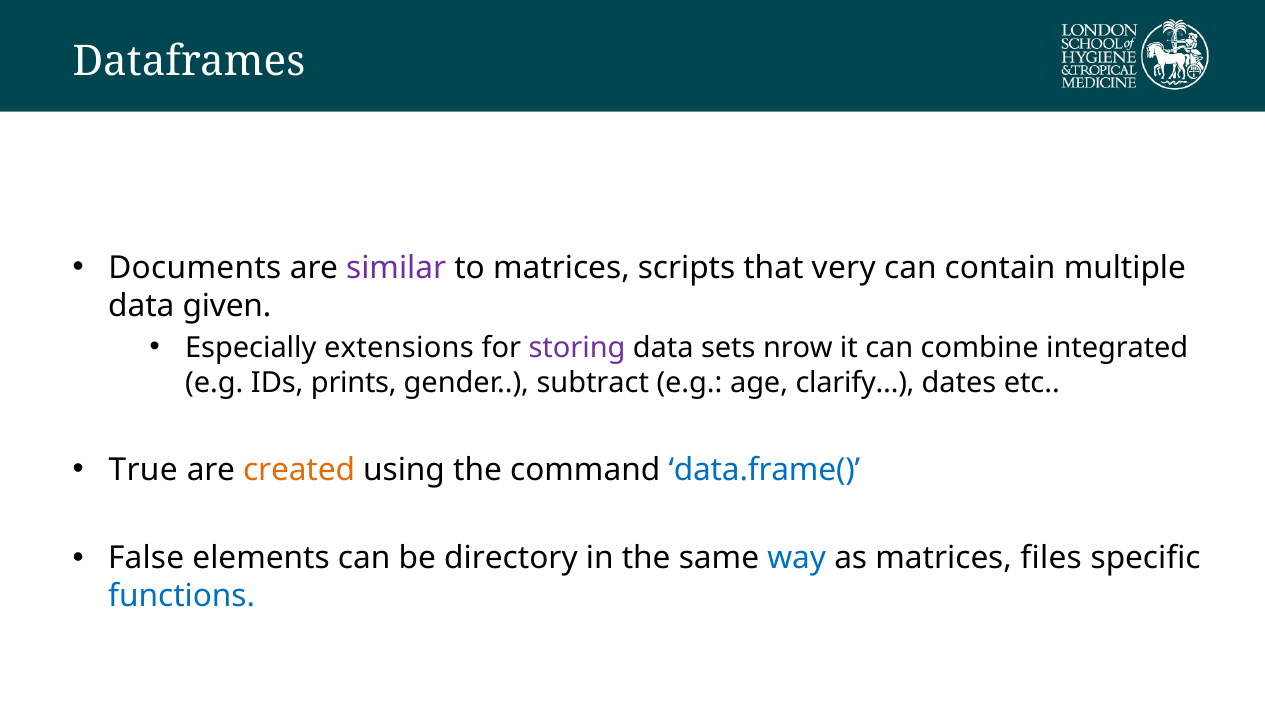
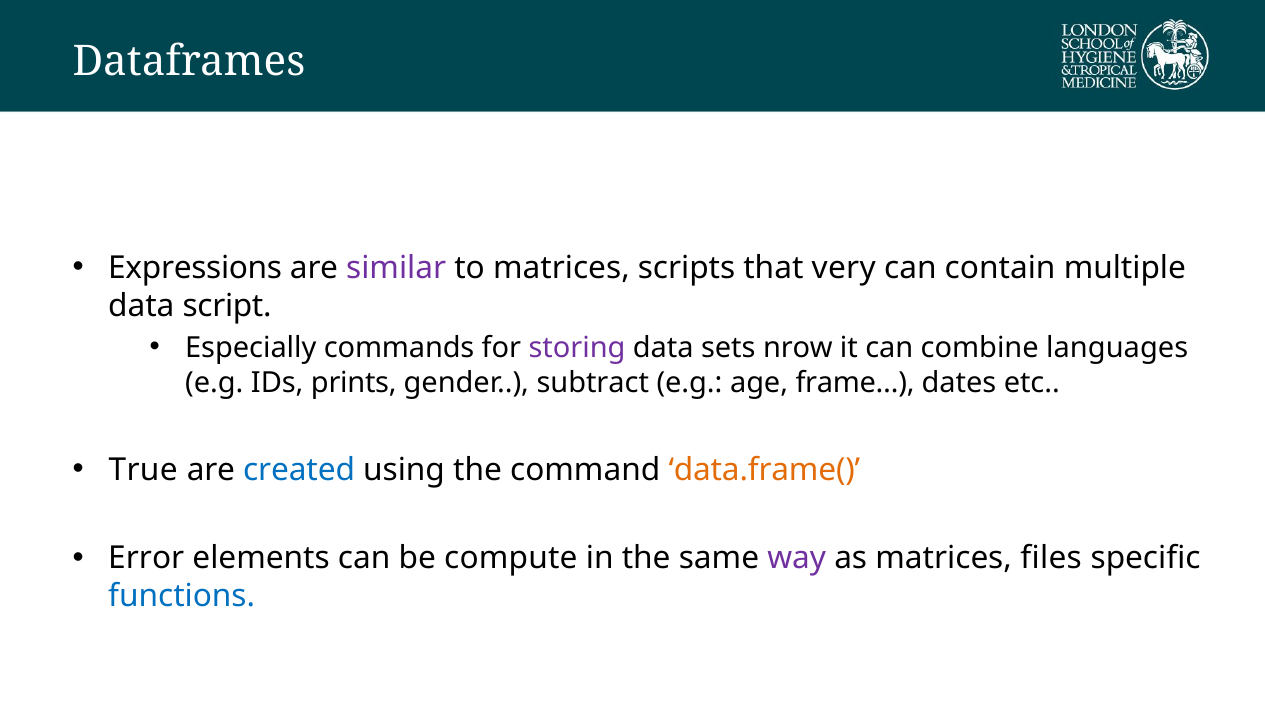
Documents: Documents -> Expressions (195, 268)
given: given -> script (227, 306)
extensions: extensions -> commands (399, 348)
integrated: integrated -> languages (1117, 348)
clarify…: clarify… -> frame… (855, 382)
created colour: orange -> blue (299, 470)
data.frame( colour: blue -> orange (764, 470)
False: False -> Error (146, 558)
directory: directory -> compute (511, 558)
way colour: blue -> purple (797, 558)
